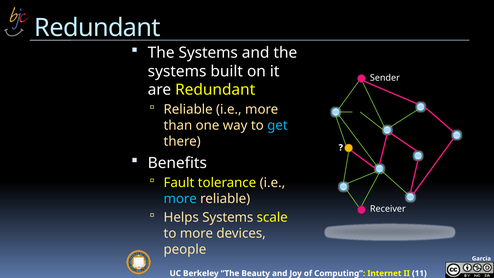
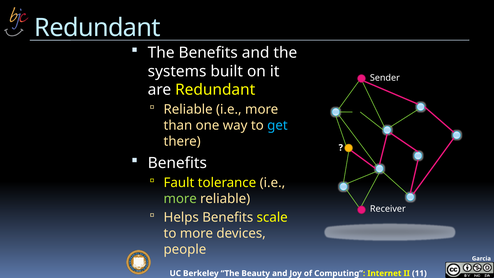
Systems: Systems -> Benefits (208, 53)
more colour: light blue -> light green (180, 199)
Helps Systems: Systems -> Benefits (228, 217)
